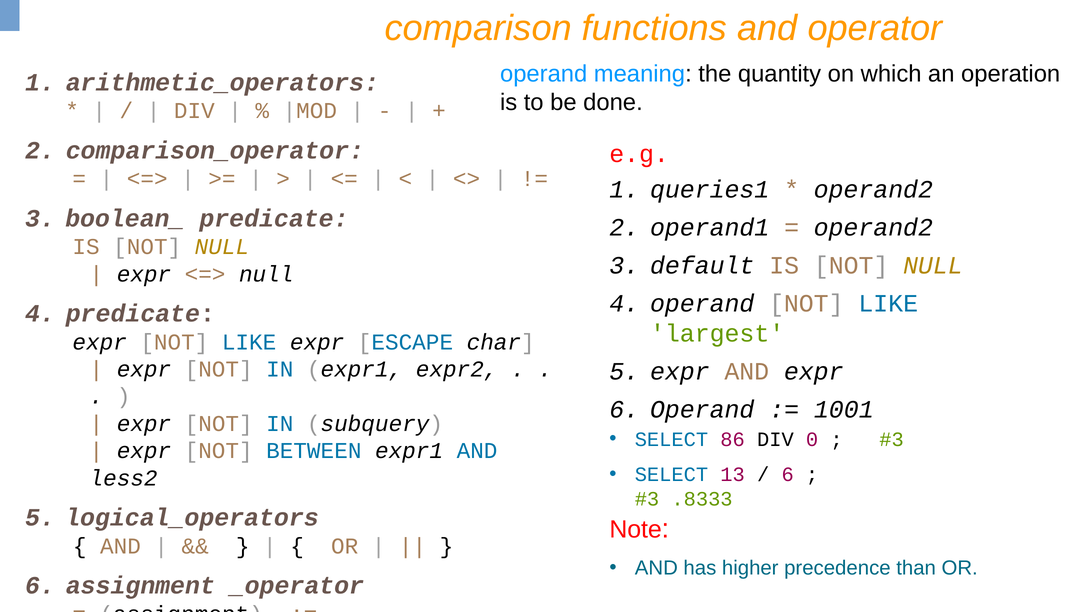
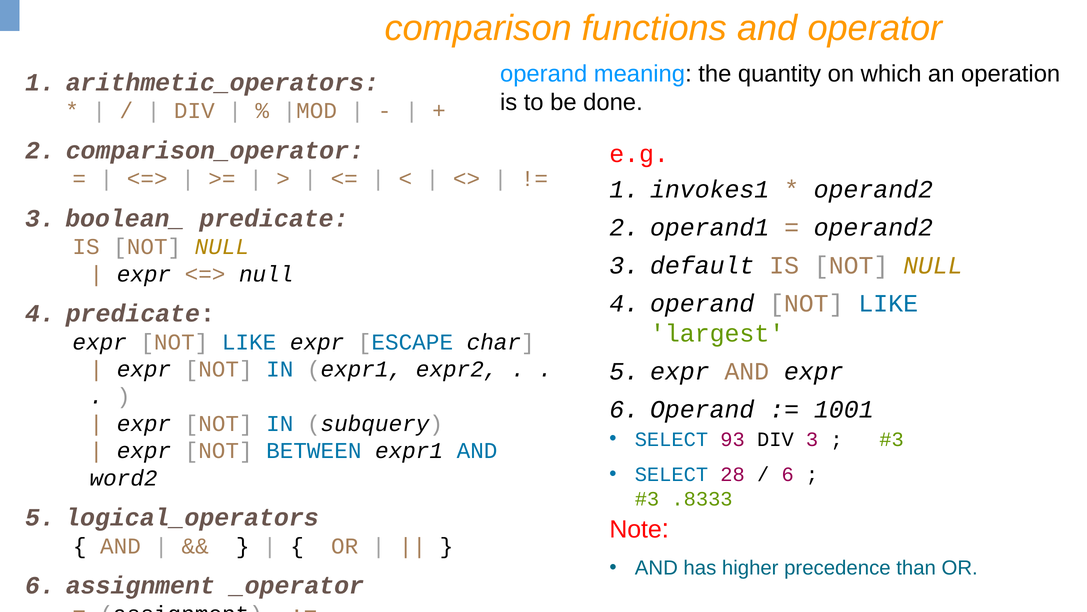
queries1: queries1 -> invokes1 (710, 189)
86: 86 -> 93 (733, 439)
DIV 0: 0 -> 3 (812, 439)
13: 13 -> 28 (733, 474)
less2: less2 -> word2 (124, 478)
